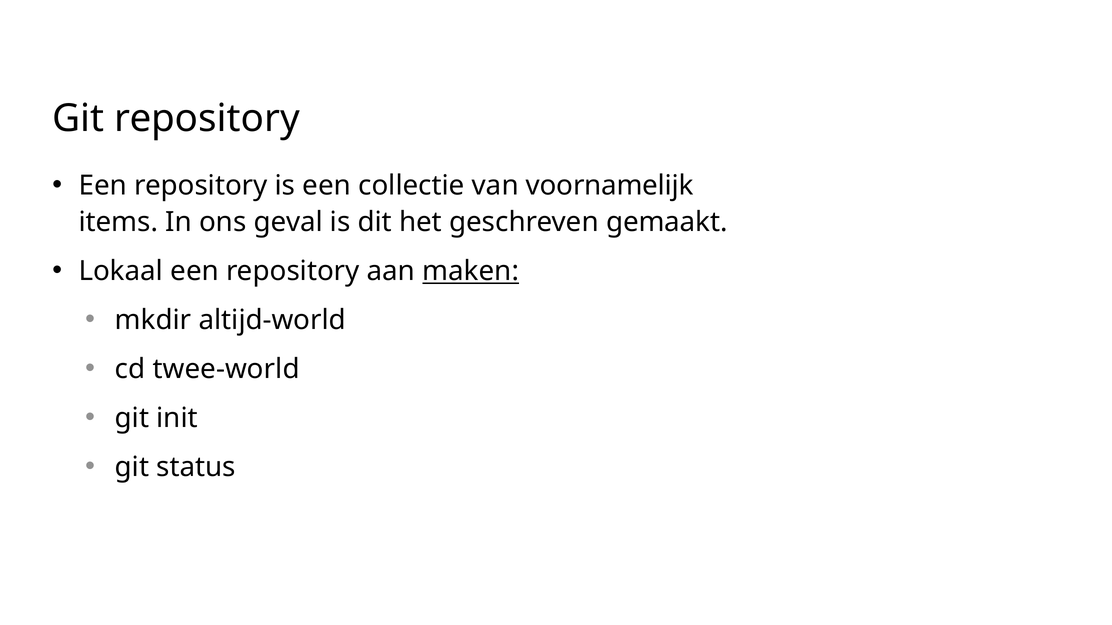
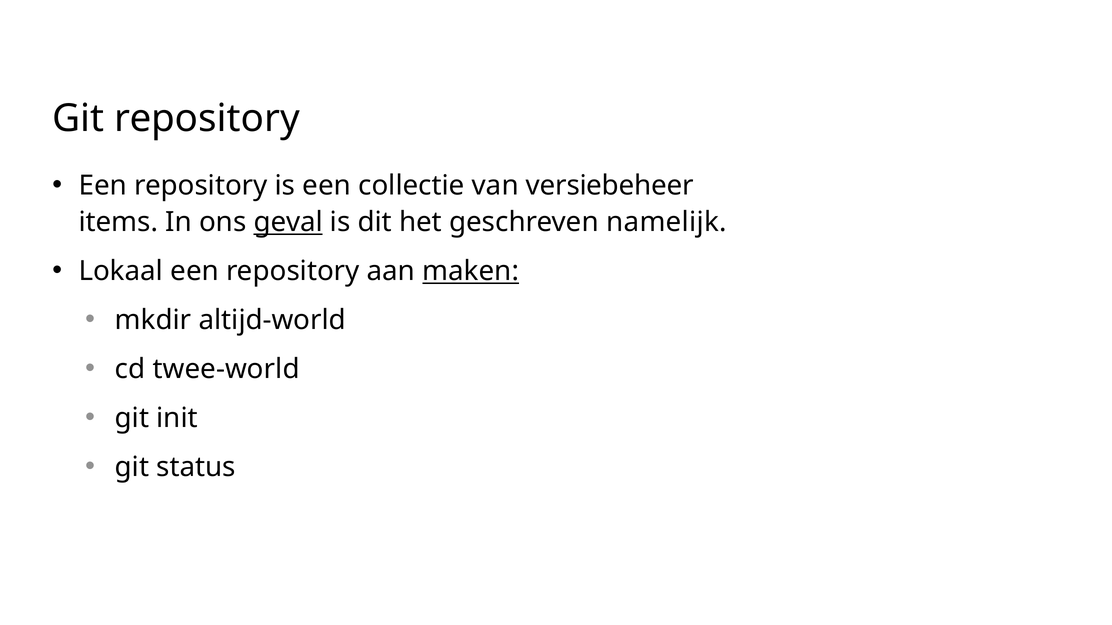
voornamelijk: voornamelijk -> versiebeheer (610, 186)
geval underline: none -> present (288, 222)
gemaakt: gemaakt -> namelijk (667, 222)
